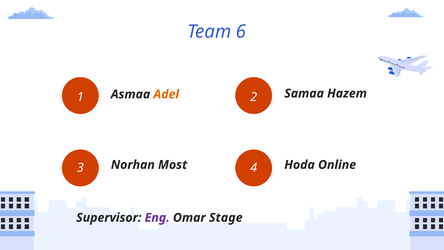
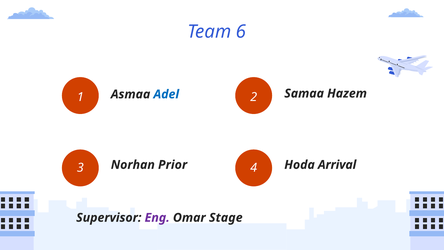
Adel colour: orange -> blue (166, 94)
Most: Most -> Prior (173, 165)
Online: Online -> Arrival (337, 165)
